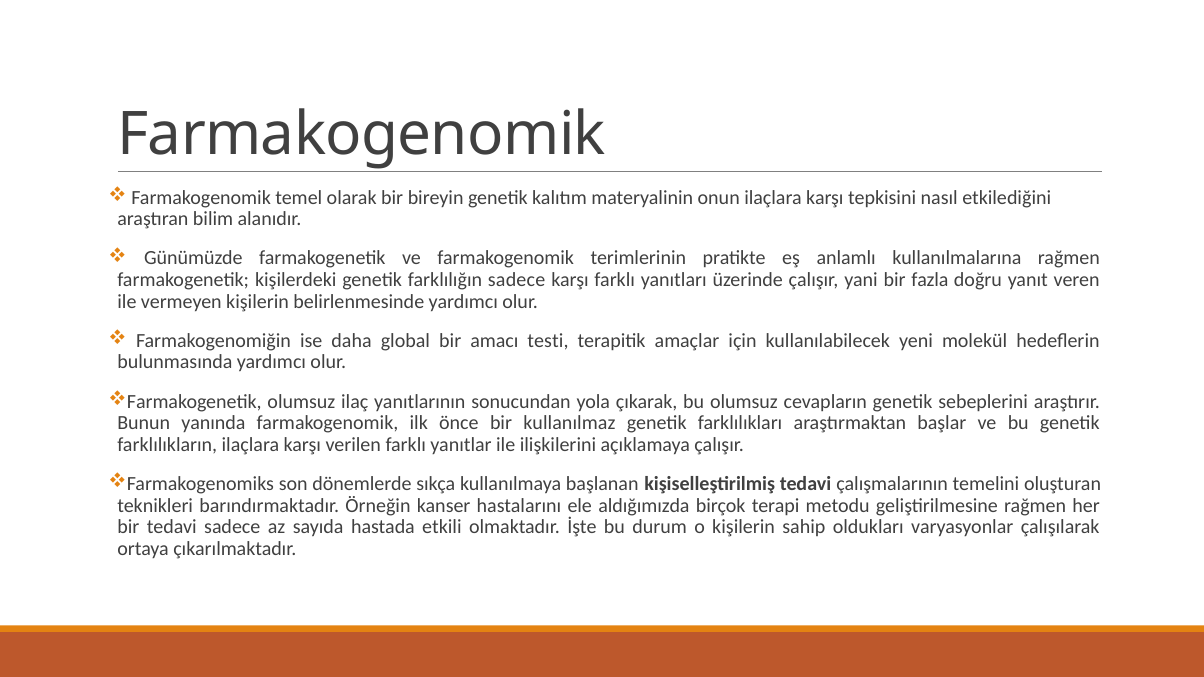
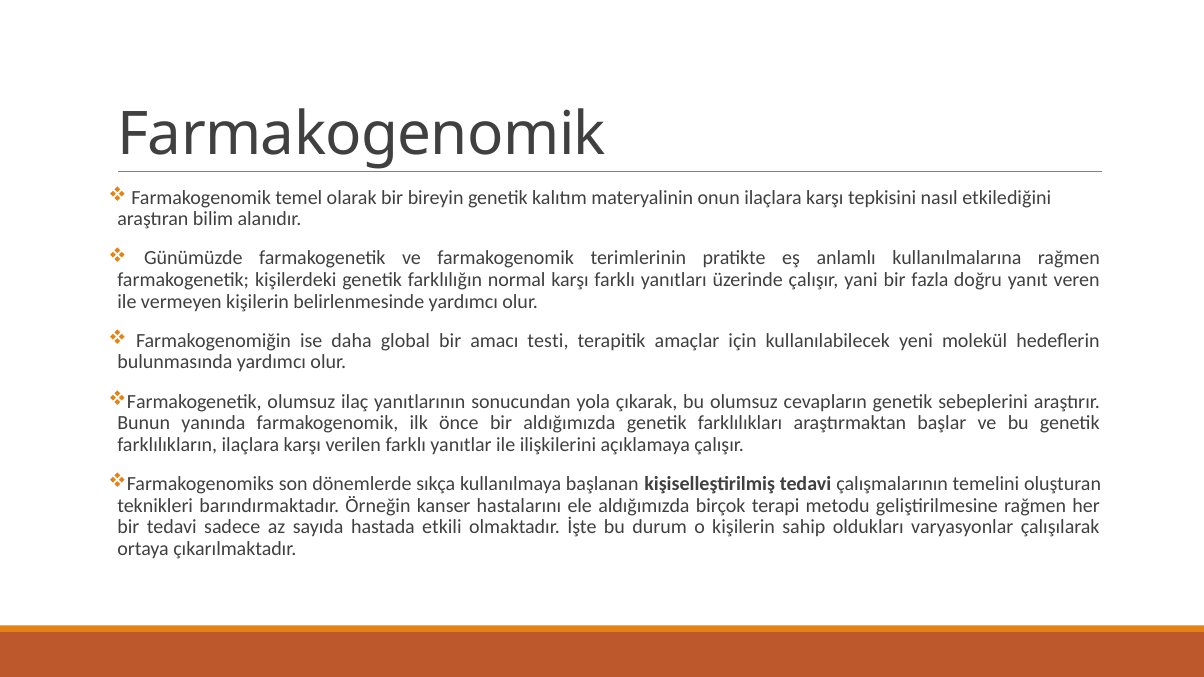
farklılığın sadece: sadece -> normal (517, 280)
bir kullanılmaz: kullanılmaz -> aldığımızda (569, 423)
